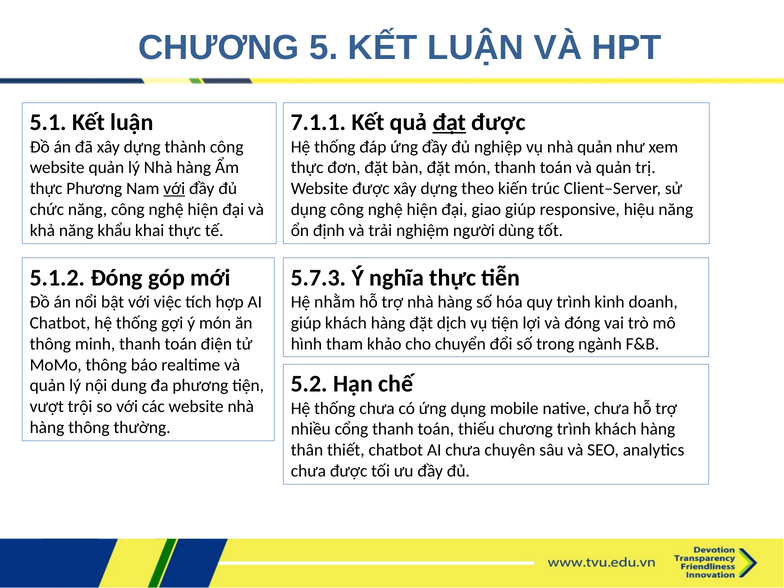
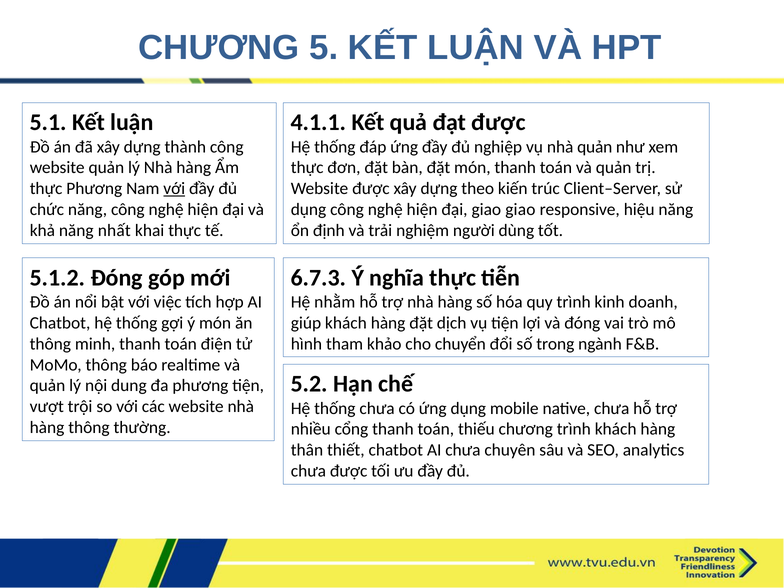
7.1.1: 7.1.1 -> 4.1.1 (319, 123)
đạt underline: present -> none (449, 123)
giao giúp: giúp -> giao (520, 210)
khẩu: khẩu -> nhất (114, 230)
5.7.3: 5.7.3 -> 6.7.3 (319, 278)
